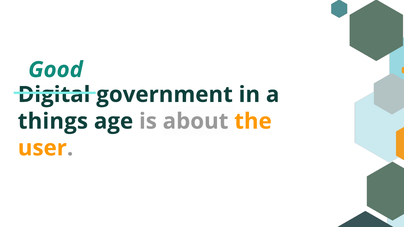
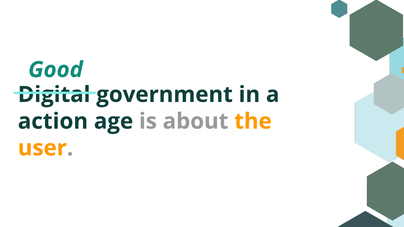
things: things -> action (53, 121)
